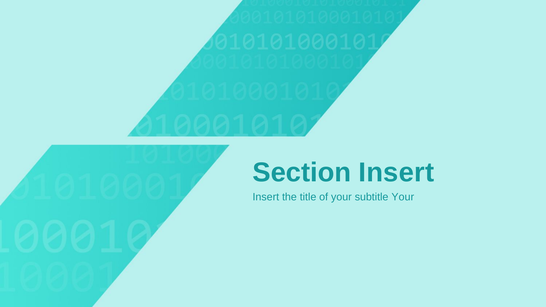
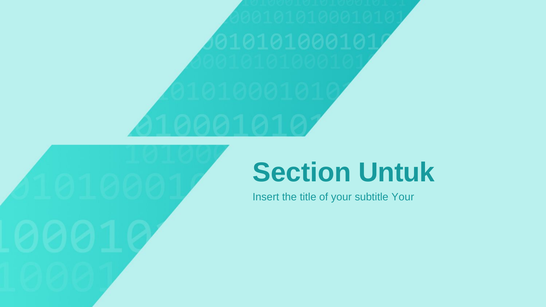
Section Insert: Insert -> Untuk (397, 173)
